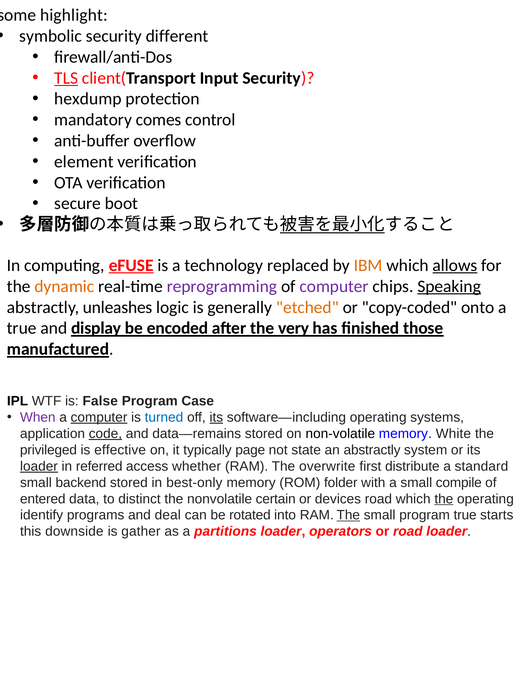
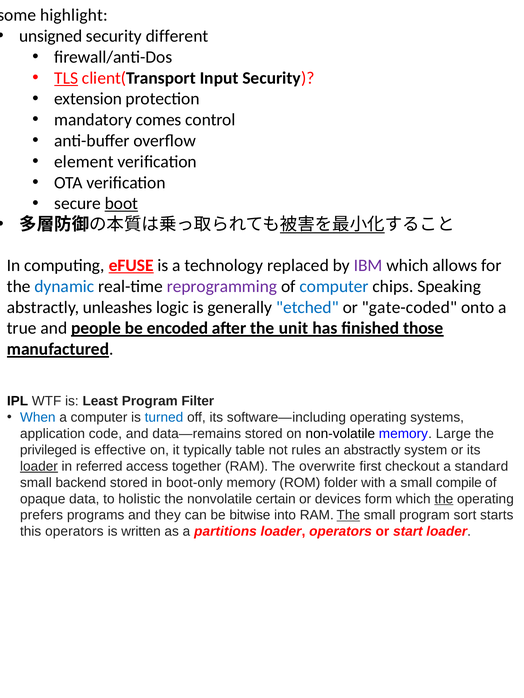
symbolic: symbolic -> unsigned (51, 36)
hexdump: hexdump -> extension (88, 99)
boot underline: none -> present (121, 204)
IBM colour: orange -> purple (368, 266)
allows underline: present -> none (455, 266)
dynamic colour: orange -> blue (64, 287)
computer colour: purple -> blue (334, 287)
Speaking underline: present -> none (449, 287)
etched colour: orange -> blue (307, 308)
copy-coded: copy-coded -> gate-coded (409, 308)
display: display -> people (96, 329)
very: very -> unit (293, 329)
False: False -> Least (100, 401)
Case: Case -> Filter (198, 401)
When colour: purple -> blue (38, 418)
computer underline: present -> none (99, 418)
its underline: present -> none (216, 418)
code underline: present -> none (105, 434)
White: White -> Large (453, 434)
page: page -> table (250, 450)
state: state -> rules (306, 450)
whether: whether -> together (197, 467)
distribute: distribute -> checkout (412, 467)
best-only: best-only -> boot-only (194, 483)
entered: entered -> opaque (43, 499)
distinct: distinct -> holistic (139, 499)
devices road: road -> form (378, 499)
identify: identify -> prefers (42, 516)
deal: deal -> they (168, 516)
rotated: rotated -> bitwise (250, 516)
program true: true -> sort (465, 516)
this downside: downside -> operators (74, 532)
gather: gather -> written (141, 532)
or road: road -> start (408, 532)
